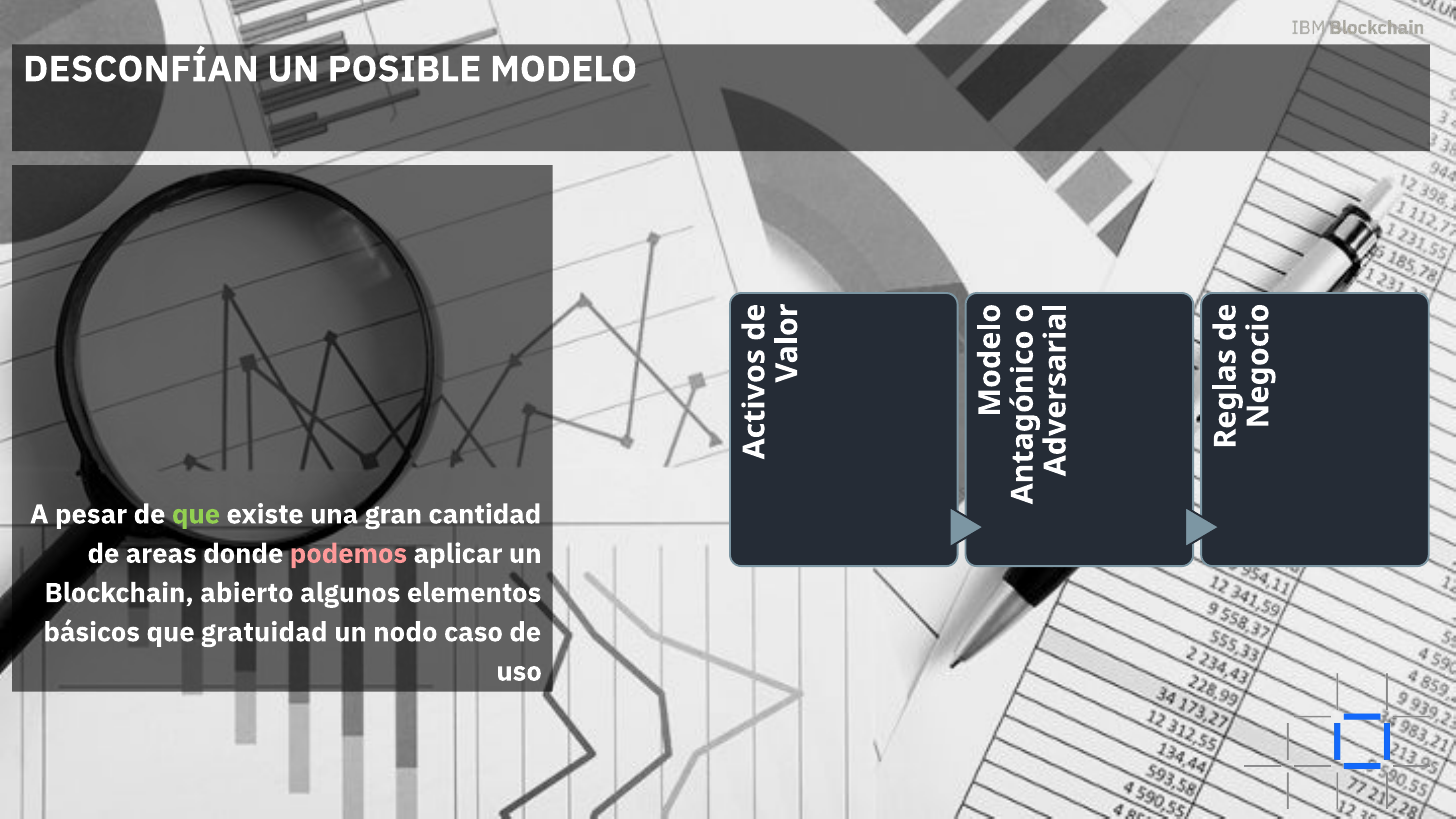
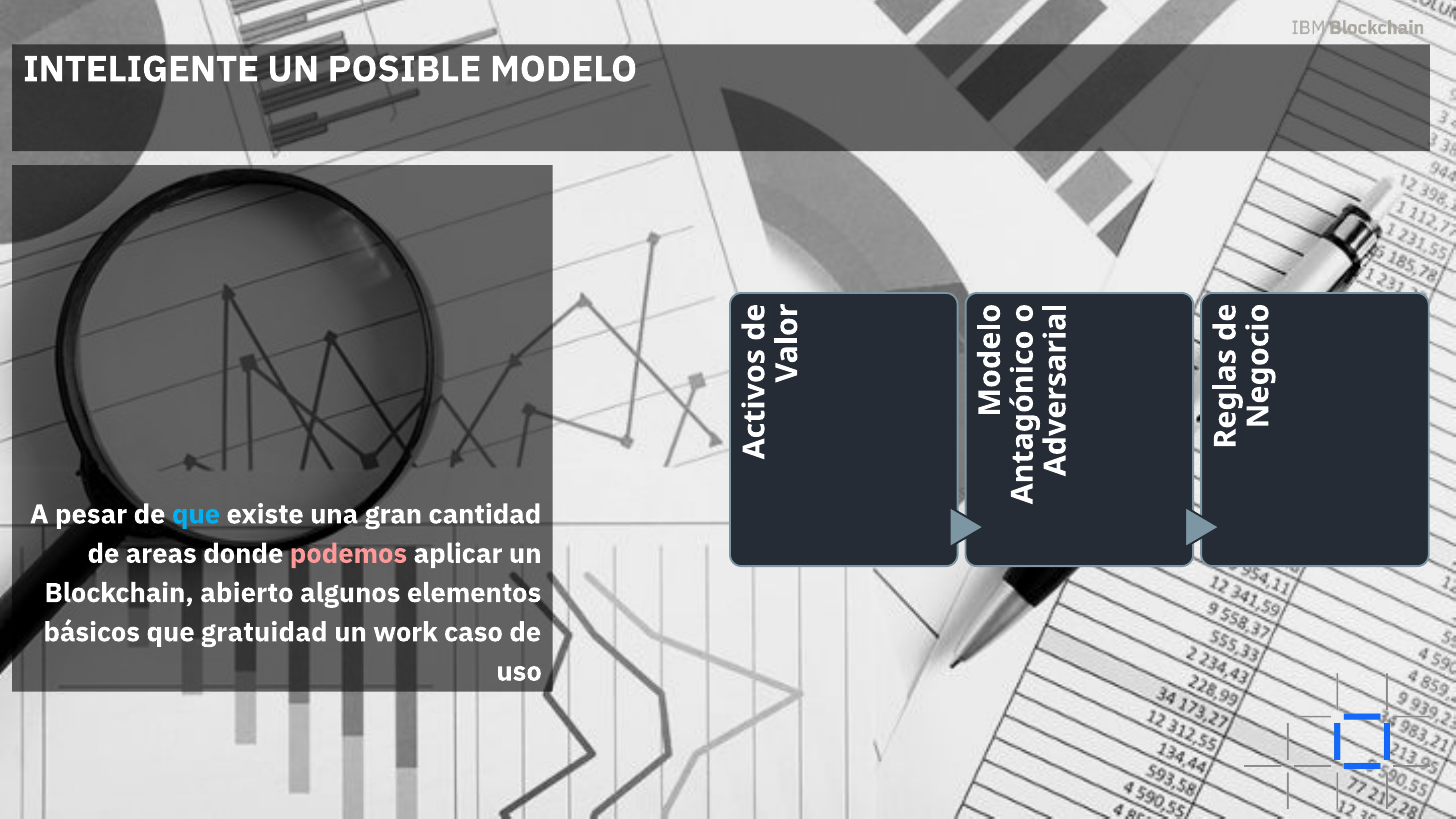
DESCONFÍAN: DESCONFÍAN -> INTELIGENTE (141, 69)
que colour: light green -> light blue (196, 514)
nodo: nodo -> work (406, 632)
